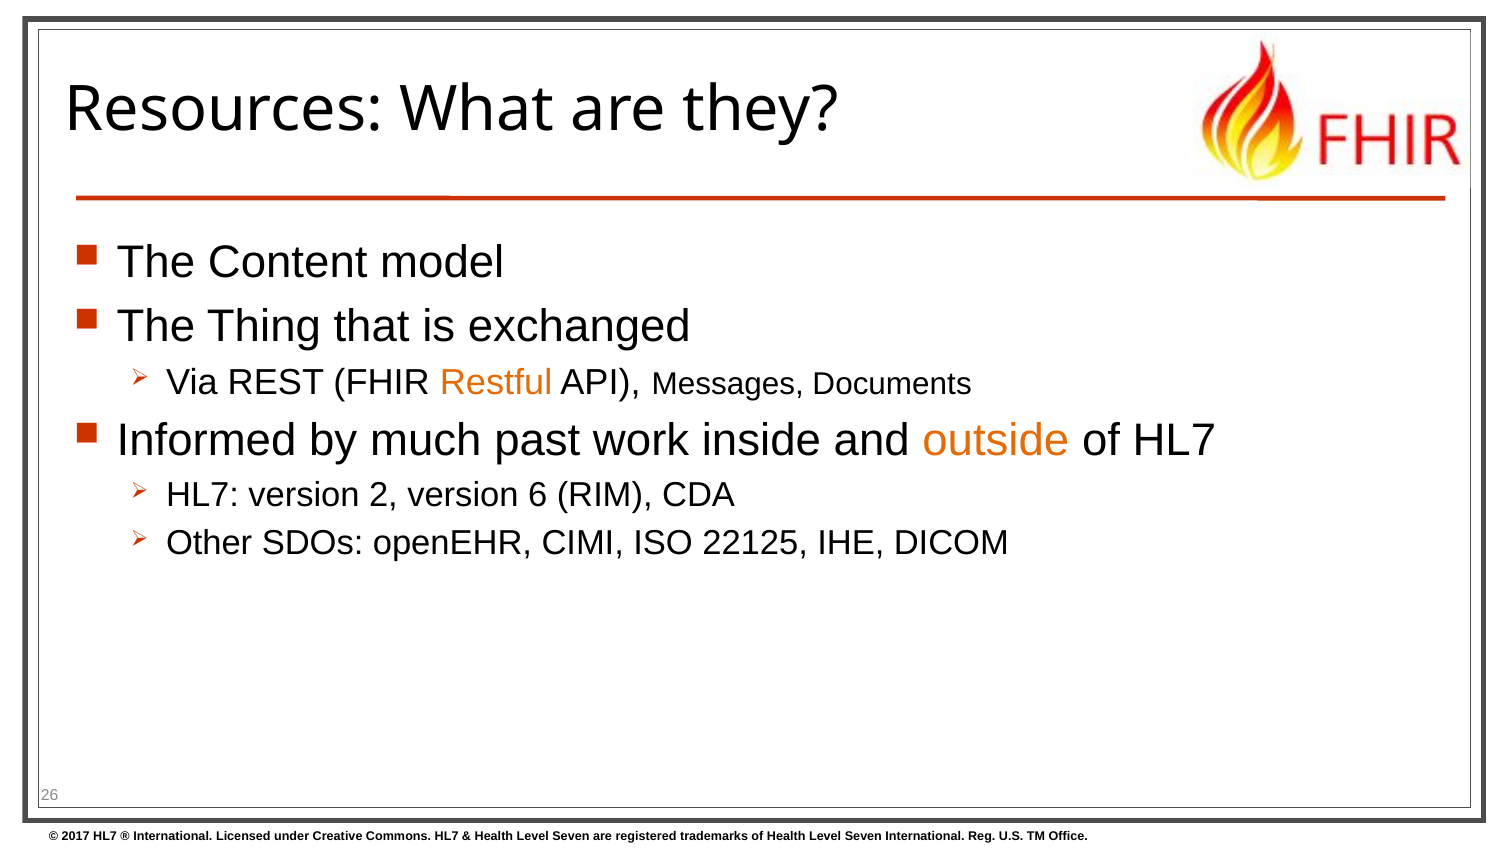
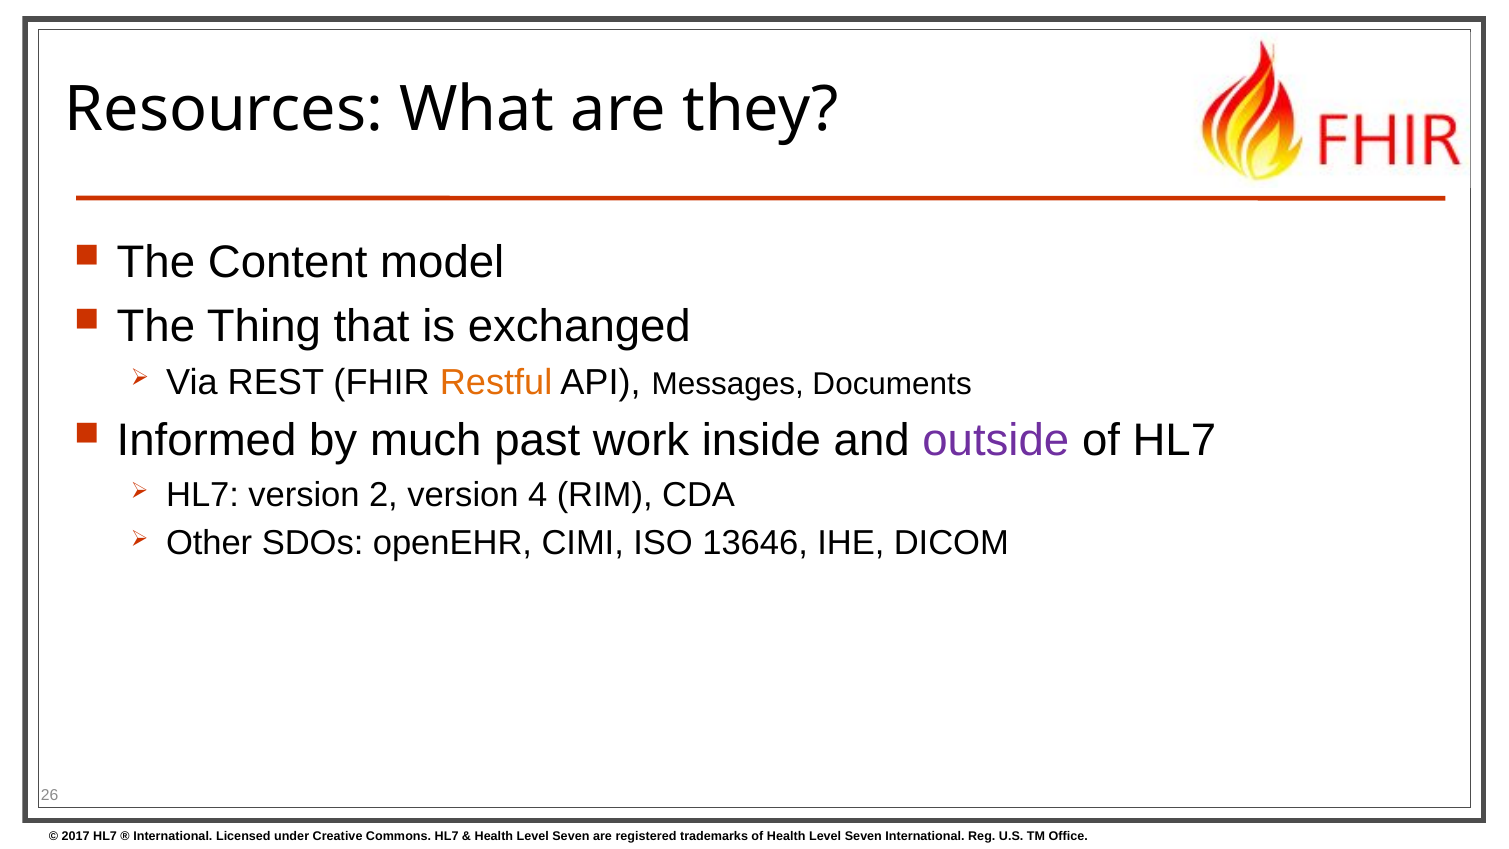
outside colour: orange -> purple (996, 441)
6: 6 -> 4 (538, 495)
22125: 22125 -> 13646 (755, 543)
